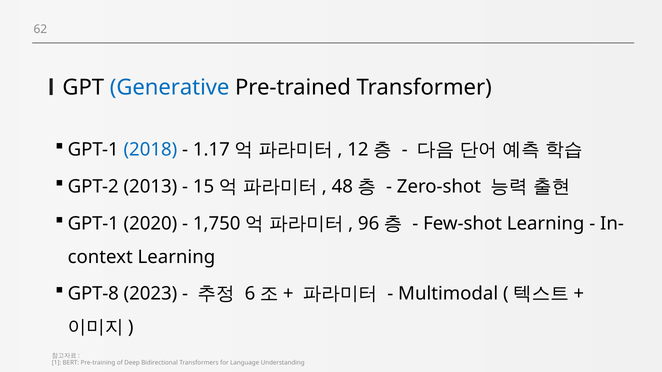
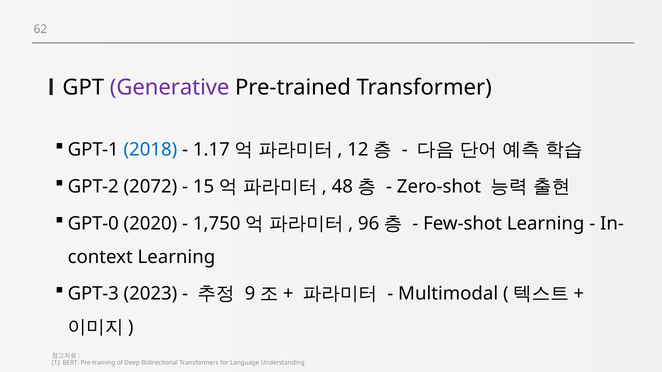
Generative colour: blue -> purple (170, 88)
2013: 2013 -> 2072 (150, 187)
GPT-1: GPT-1 -> GPT-0 (93, 224)
GPT-8: GPT-8 -> GPT-3 (93, 294)
6: 6 -> 9 (250, 294)
